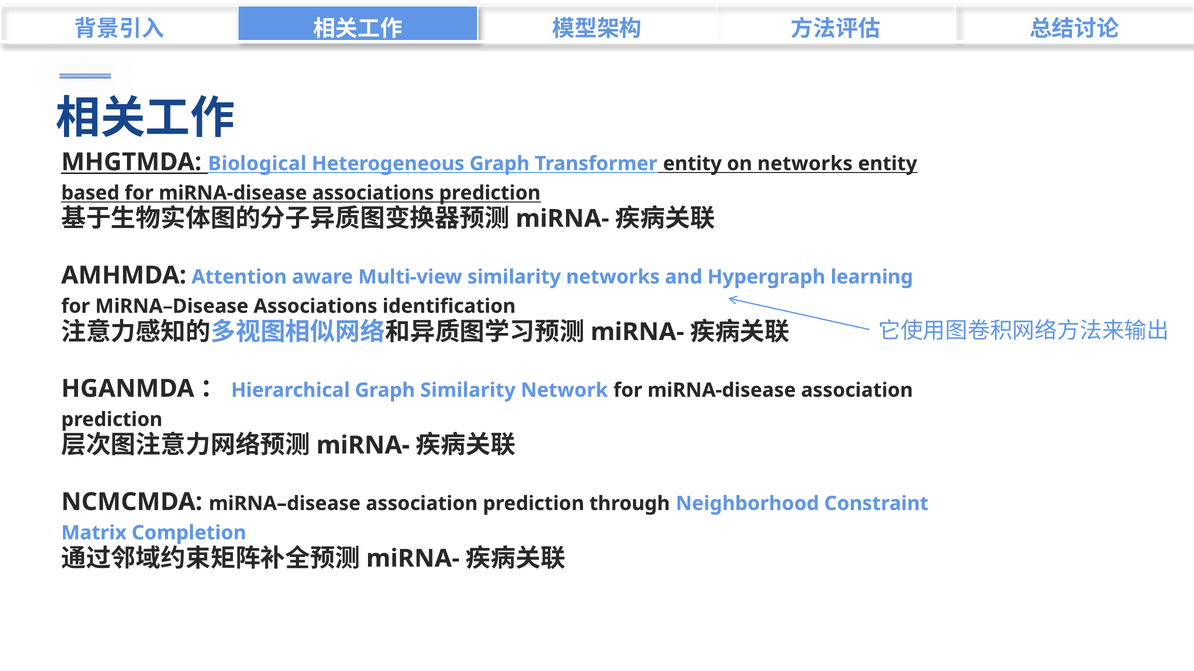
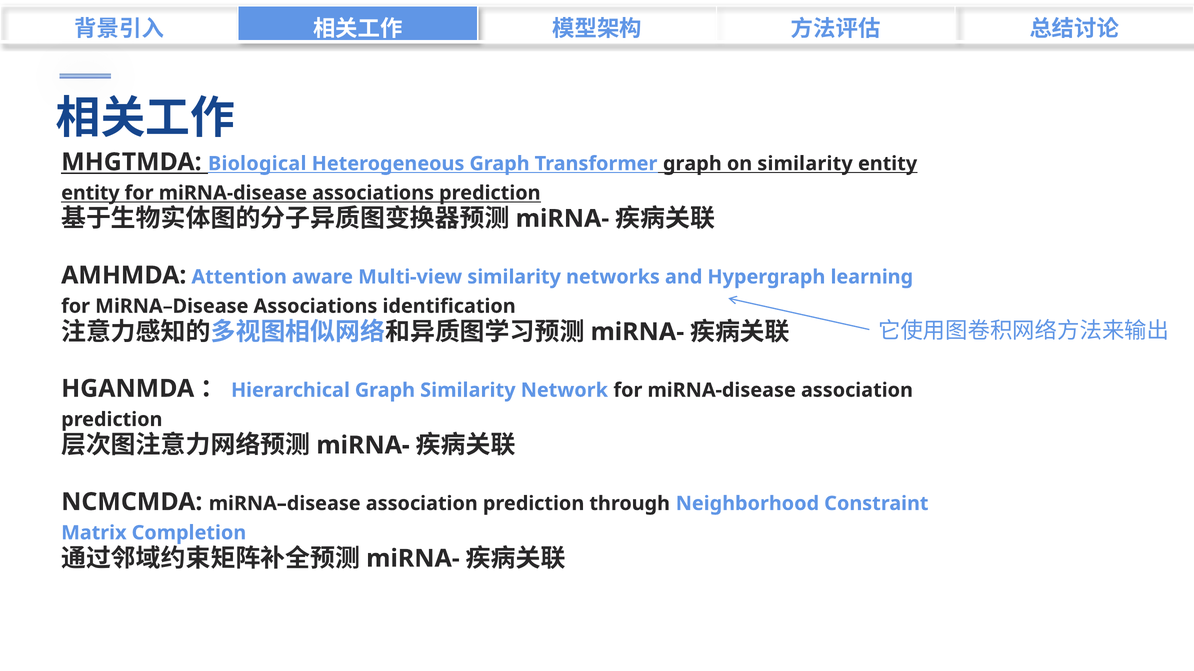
Transformer entity: entity -> graph (692, 164)
on networks: networks -> similarity (805, 164)
based: based -> entity (90, 193)
